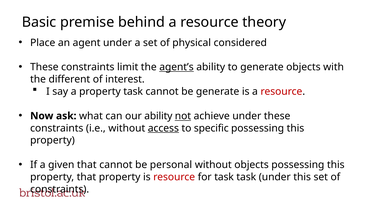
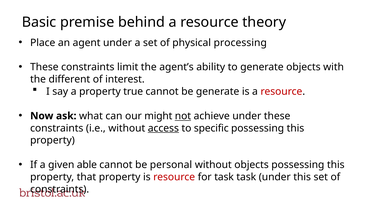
considered: considered -> processing (240, 43)
agent’s underline: present -> none (176, 67)
property task: task -> true (133, 92)
our ability: ability -> might (158, 116)
given that: that -> able (87, 165)
